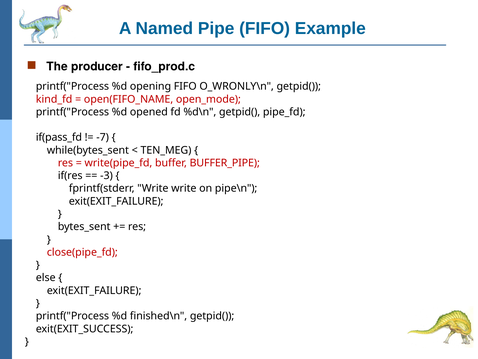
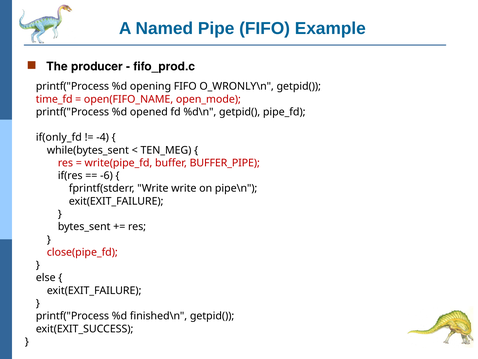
kind_fd: kind_fd -> time_fd (54, 99)
if(pass_fd: if(pass_fd -> if(only_fd (59, 137)
-7: -7 -> -4 (103, 137)
-3: -3 -> -6 (106, 175)
